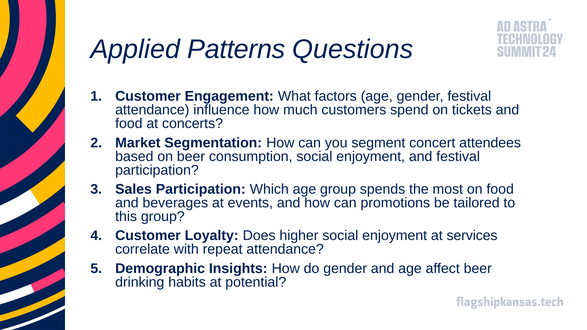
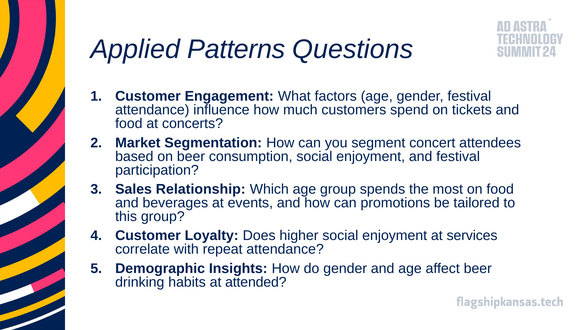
Sales Participation: Participation -> Relationship (201, 189)
potential: potential -> attended (256, 282)
